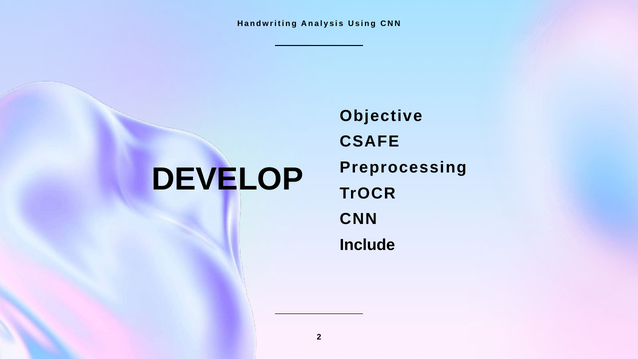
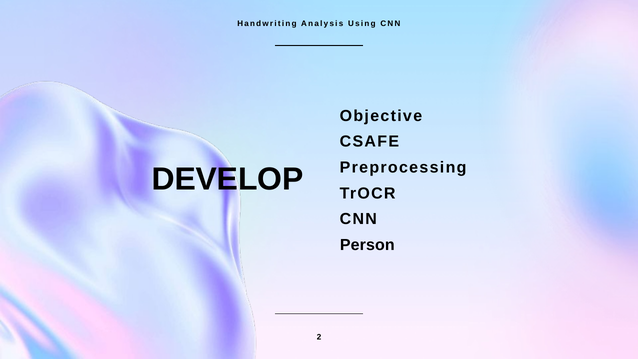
Include: Include -> Person (367, 245)
